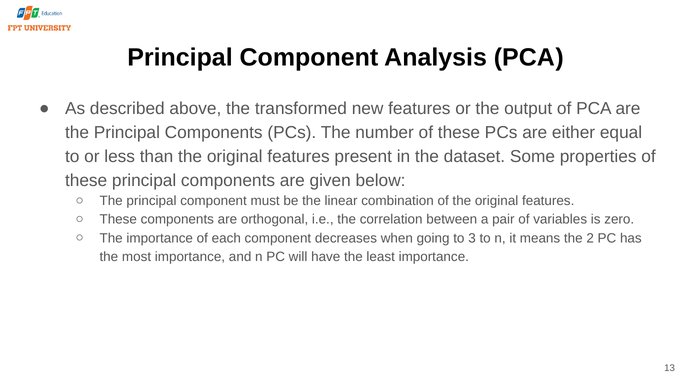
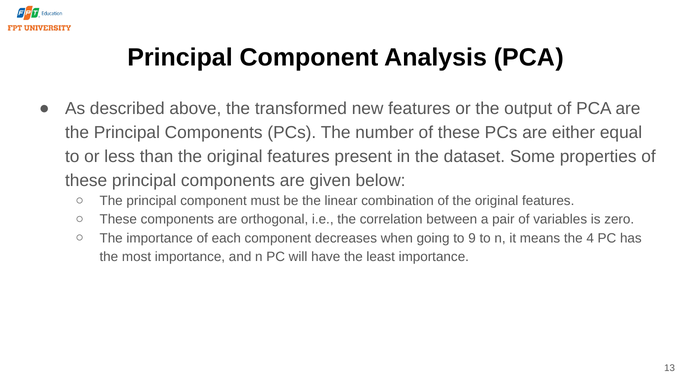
3: 3 -> 9 (472, 238)
2: 2 -> 4 (590, 238)
